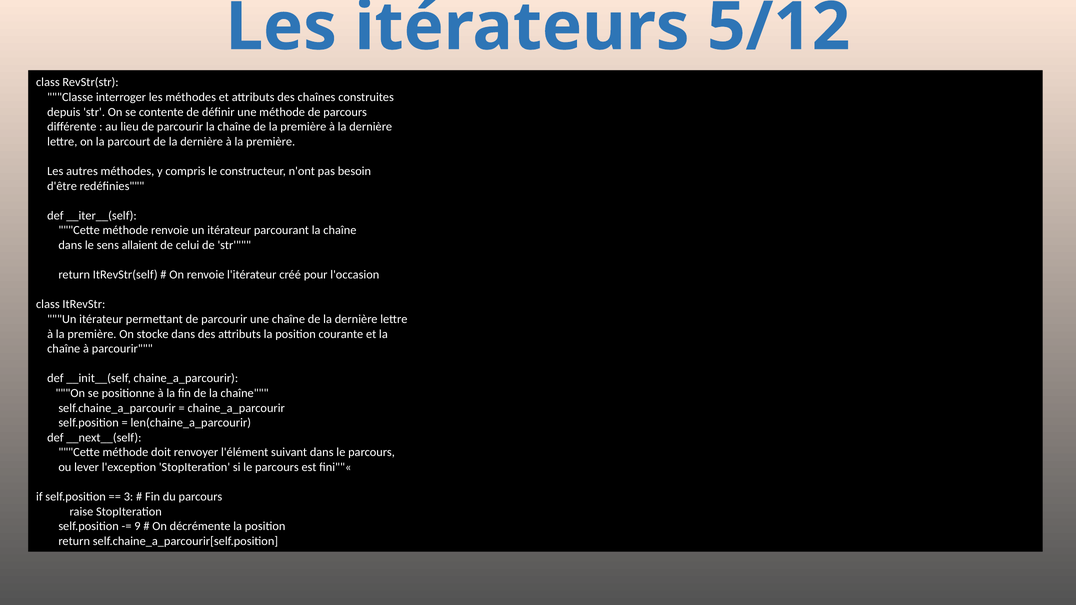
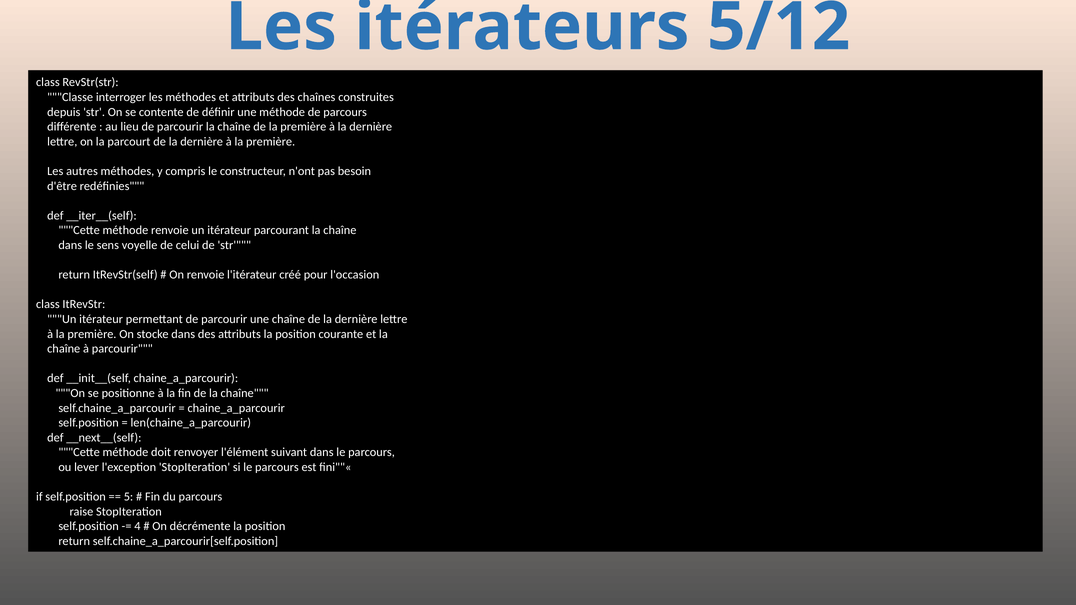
allaient: allaient -> voyelle (140, 245)
3: 3 -> 5 (129, 497)
9: 9 -> 4 (137, 527)
